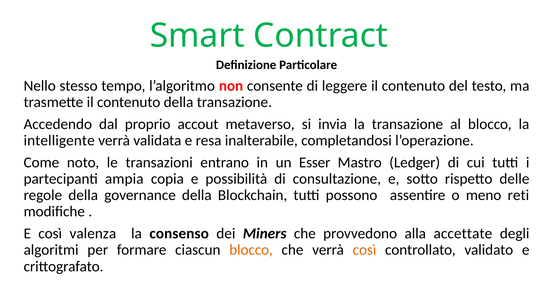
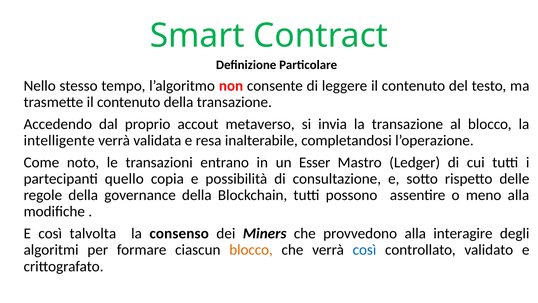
ampia: ampia -> quello (124, 179)
meno reti: reti -> alla (518, 195)
valenza: valenza -> talvolta (93, 233)
accettate: accettate -> interagire (463, 233)
così colour: orange -> blue (364, 250)
